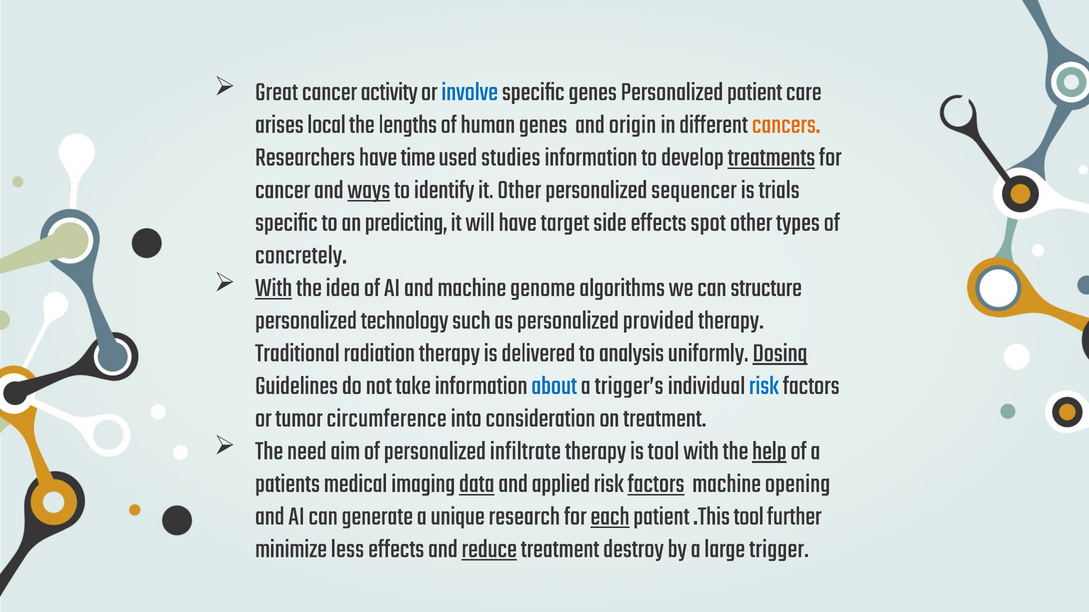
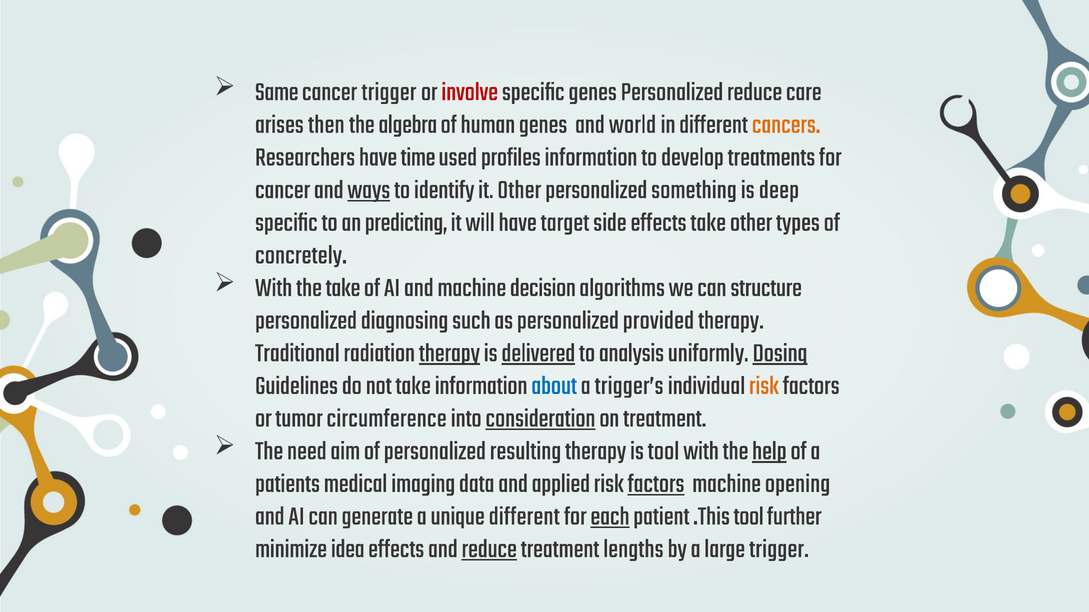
Great: Great -> Same (277, 91)
cancer activity: activity -> trigger (389, 91)
involve colour: blue -> red (470, 91)
Personalized patient: patient -> reduce (755, 91)
local: local -> then (326, 124)
lengths: lengths -> algebra (408, 124)
origin: origin -> world (632, 124)
studies: studies -> profiles (511, 157)
treatments underline: present -> none (771, 157)
sequencer: sequencer -> something (694, 189)
trials: trials -> deep (779, 189)
effects spot: spot -> take (708, 222)
With underline: present -> none (274, 287)
the idea: idea -> take (343, 287)
genome: genome -> decision (543, 287)
technology: technology -> diagnosing (405, 320)
therapy underline: none -> present (449, 353)
delivered underline: none -> present (538, 353)
risk colour: blue -> orange (764, 385)
consideration underline: none -> present (540, 418)
infiltrate: infiltrate -> resulting (525, 451)
data underline: present -> none (477, 483)
unique research: research -> different (524, 516)
less: less -> idea (348, 549)
destroy: destroy -> lengths (633, 549)
